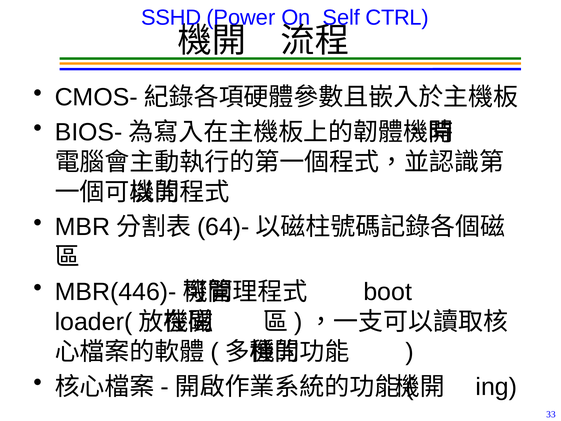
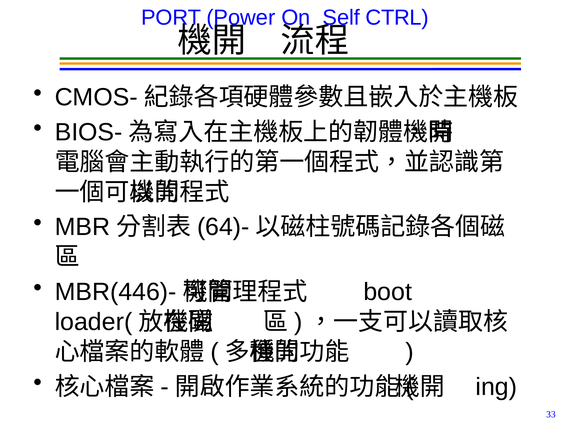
SSHD: SSHD -> PORT (171, 17)
